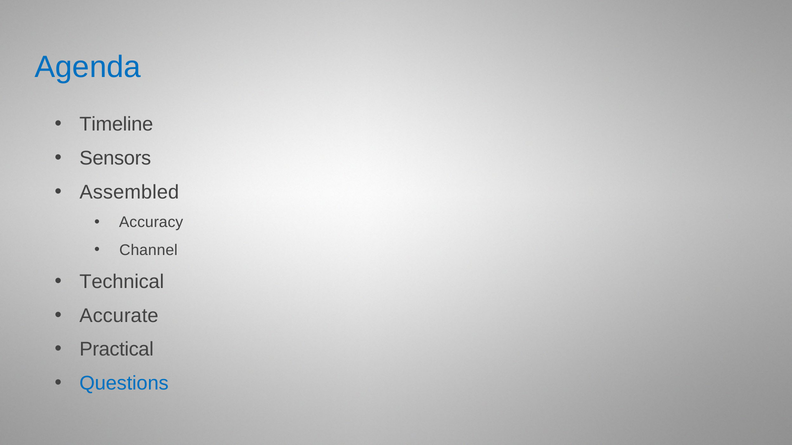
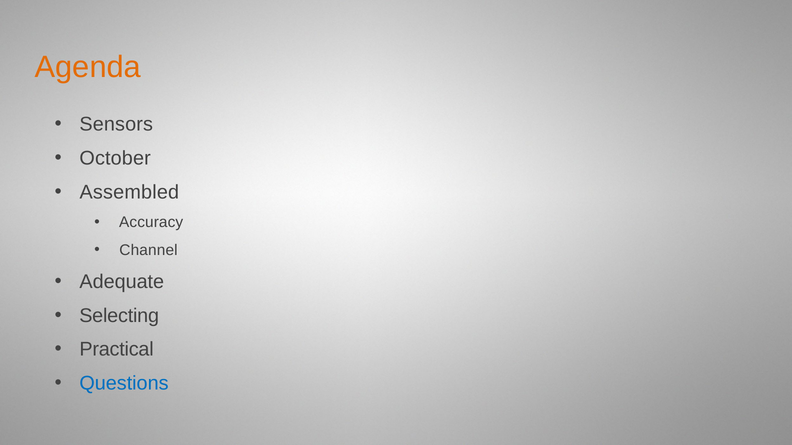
Agenda colour: blue -> orange (88, 67)
Timeline: Timeline -> Sensors (116, 125)
Sensors: Sensors -> October (115, 158)
Technical: Technical -> Adequate (122, 282)
Accurate: Accurate -> Selecting (119, 316)
